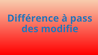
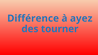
pass: pass -> ayez (81, 18)
modifie: modifie -> tourner (60, 29)
